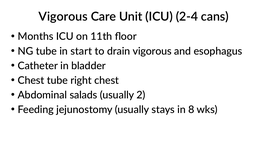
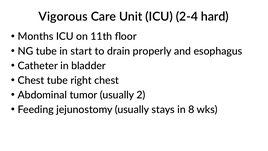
cans: cans -> hard (215, 17)
drain vigorous: vigorous -> properly (152, 51)
salads: salads -> tumor (83, 95)
